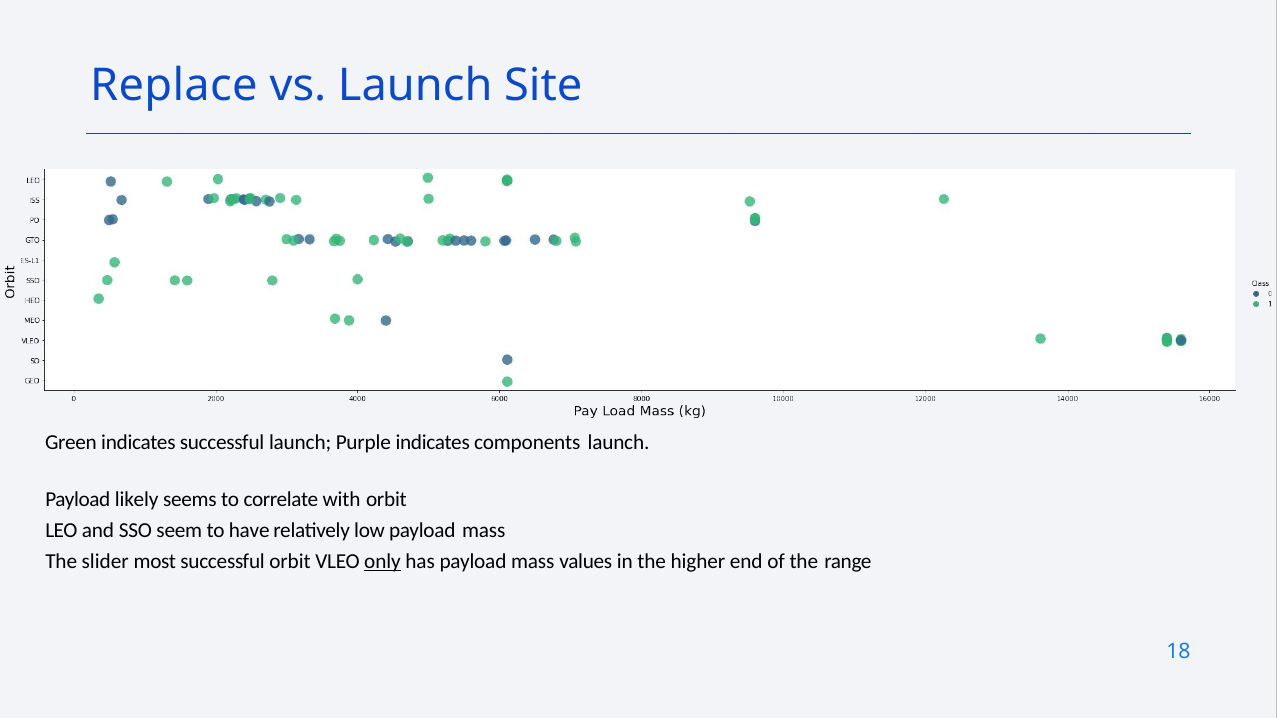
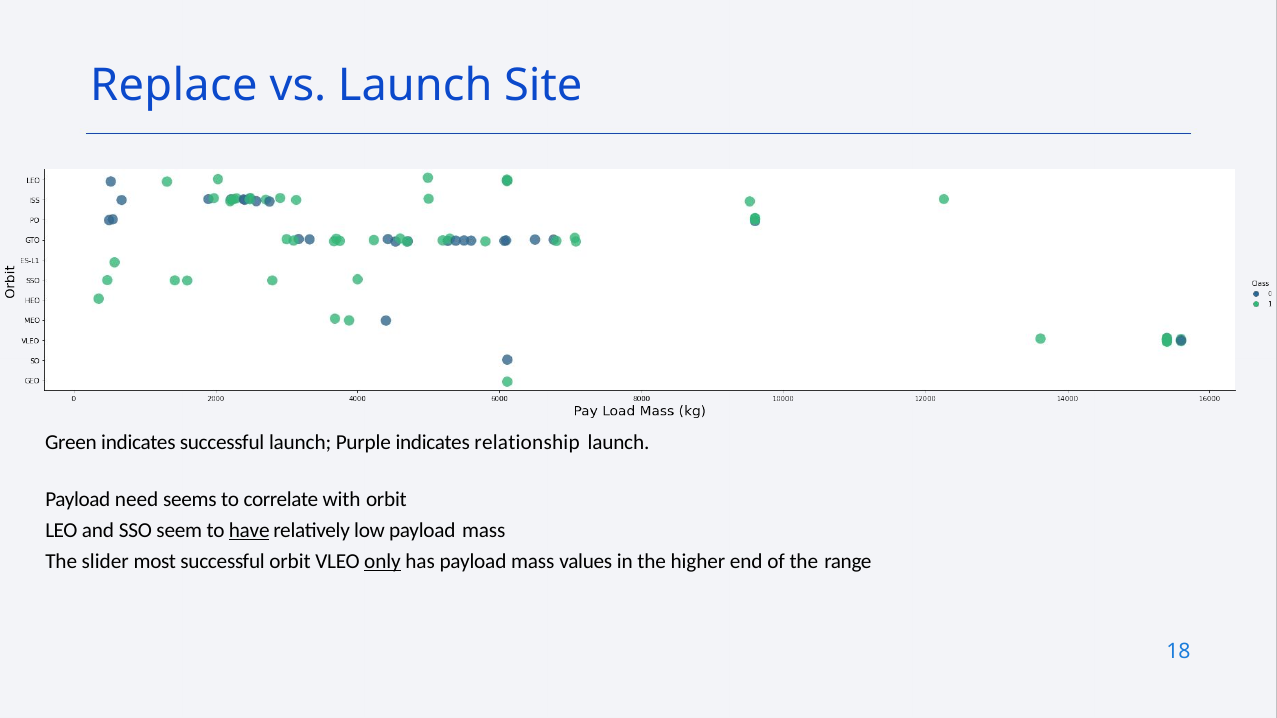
components: components -> relationship (527, 443)
likely: likely -> need (137, 500)
have underline: none -> present (249, 531)
